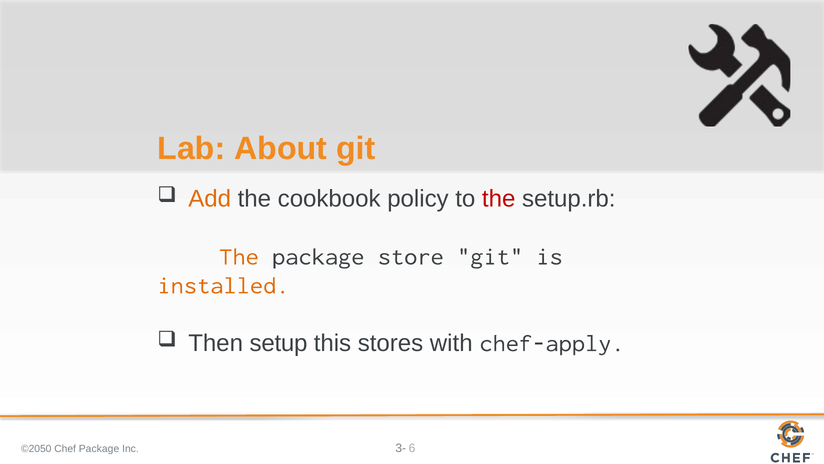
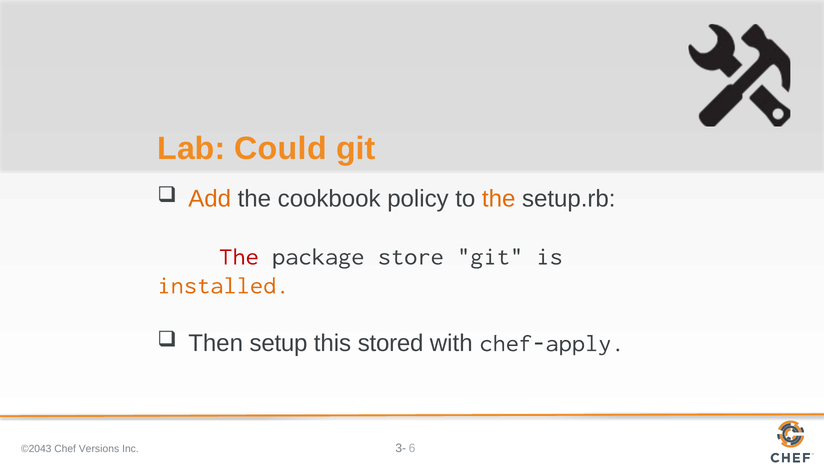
About: About -> Could (281, 148)
the colour: red -> orange (499, 198)
The colour: orange -> red (239, 256)
stores: stores -> stored (391, 343)
©2050: ©2050 -> ©2043 (36, 448)
Chef Package: Package -> Versions (99, 448)
